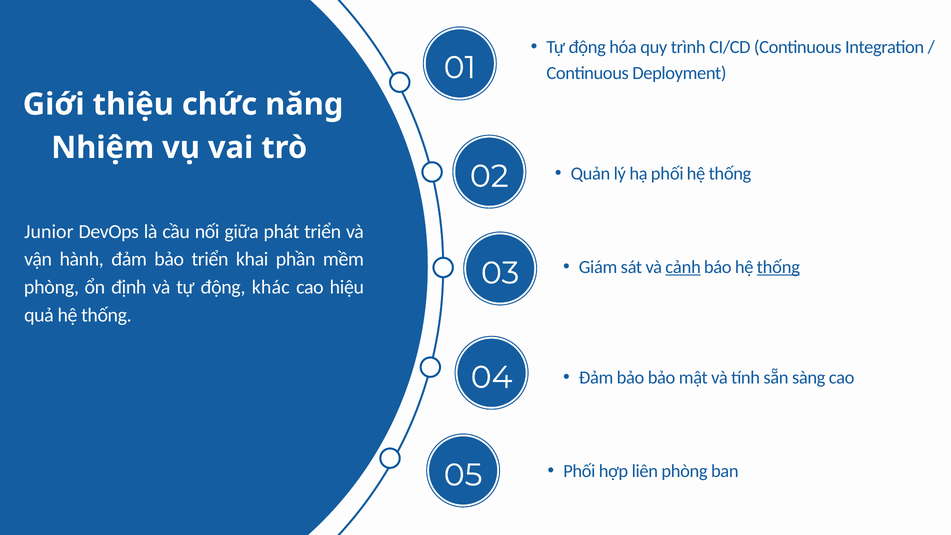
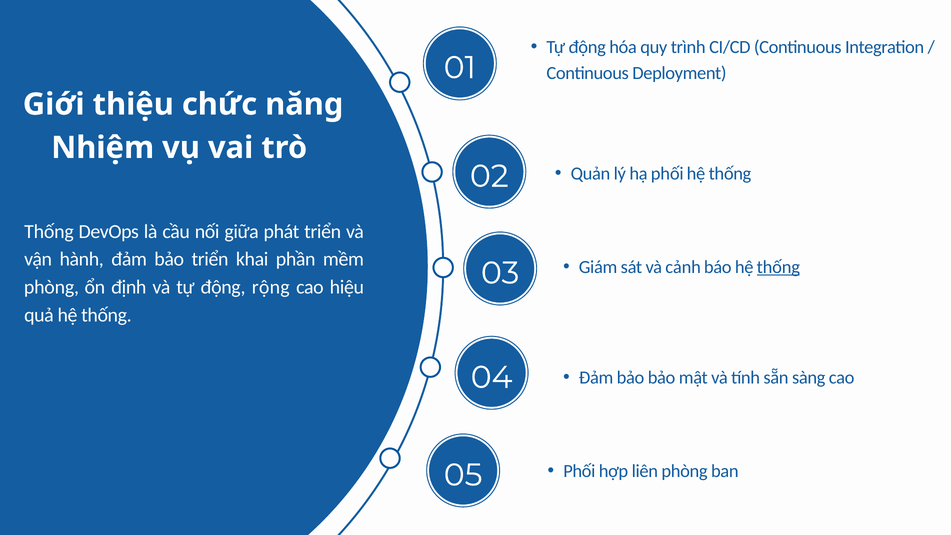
Junior: Junior -> Thống (49, 231)
cảnh underline: present -> none (683, 267)
khác: khác -> rộng (271, 287)
